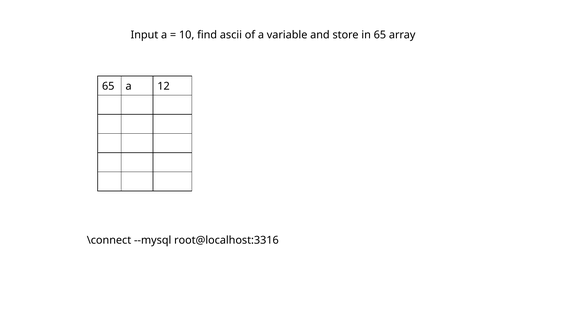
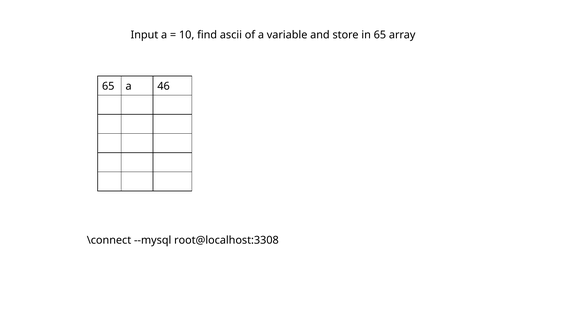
12: 12 -> 46 (164, 86)
root@localhost:3316: root@localhost:3316 -> root@localhost:3308 (226, 240)
